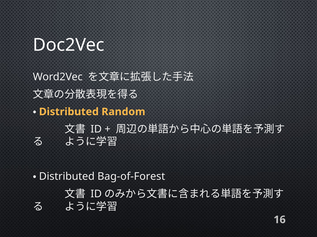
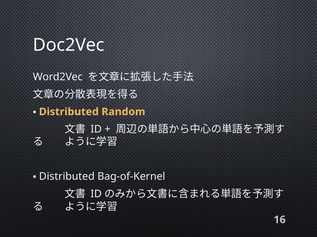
Bag-of-Forest: Bag-of-Forest -> Bag-of-Kernel (131, 177)
